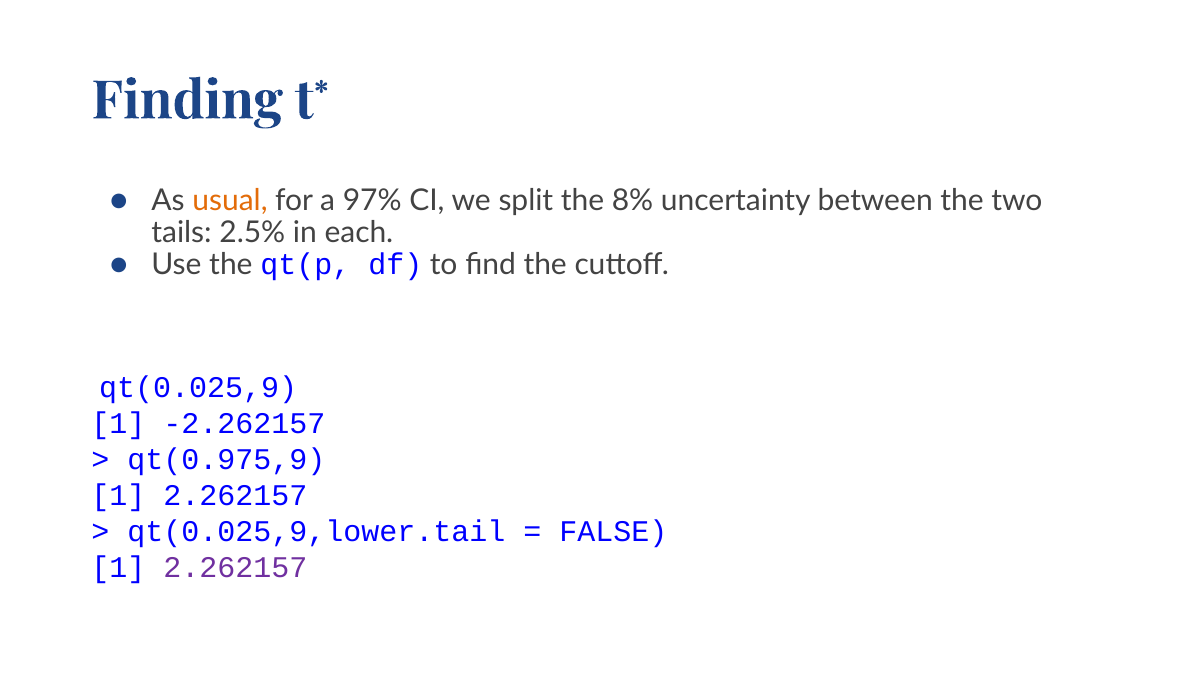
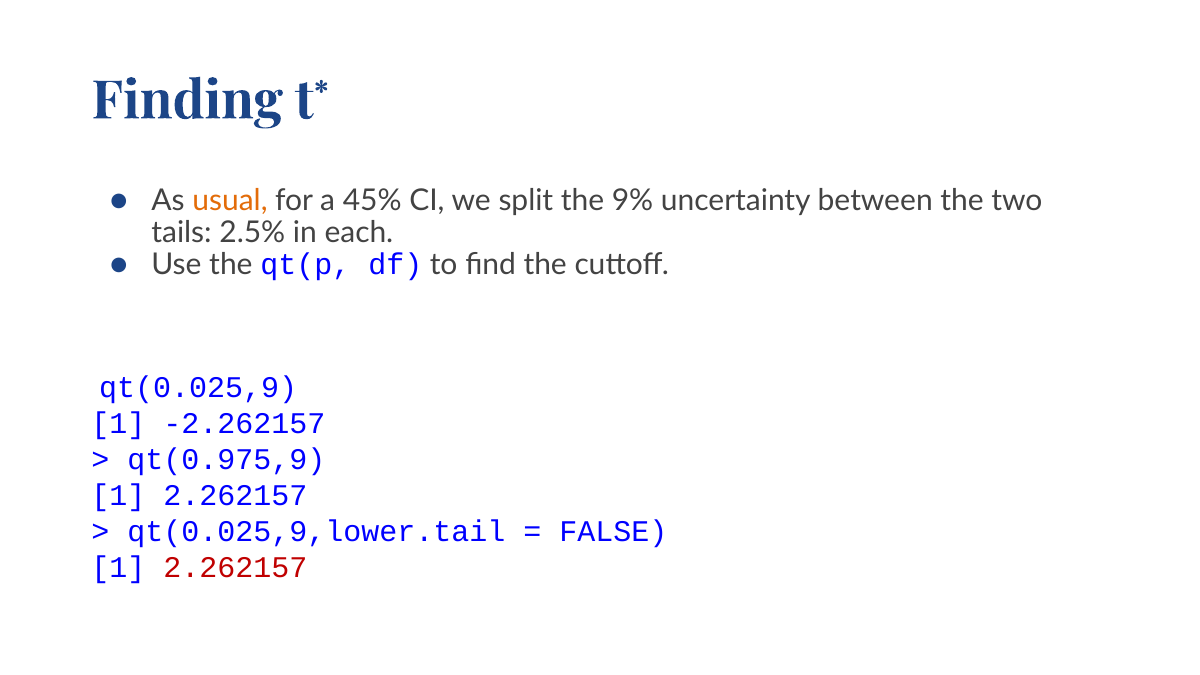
97%: 97% -> 45% (372, 200)
8%: 8% -> 9% (633, 200)
2.262157 colour: purple -> red (235, 567)
